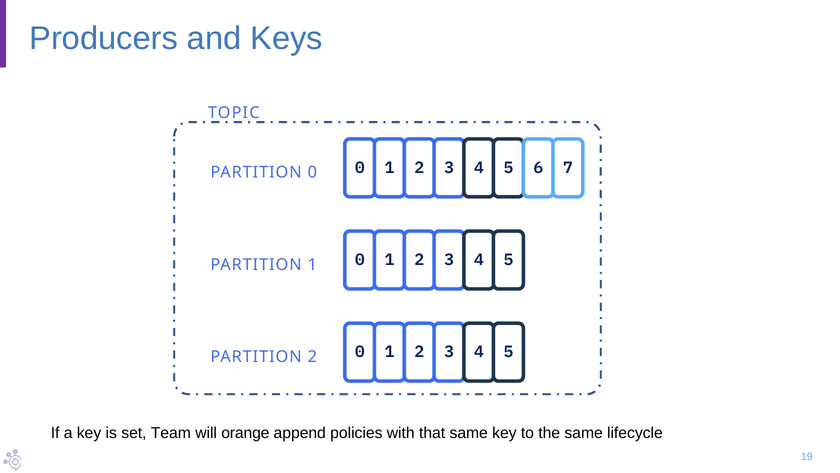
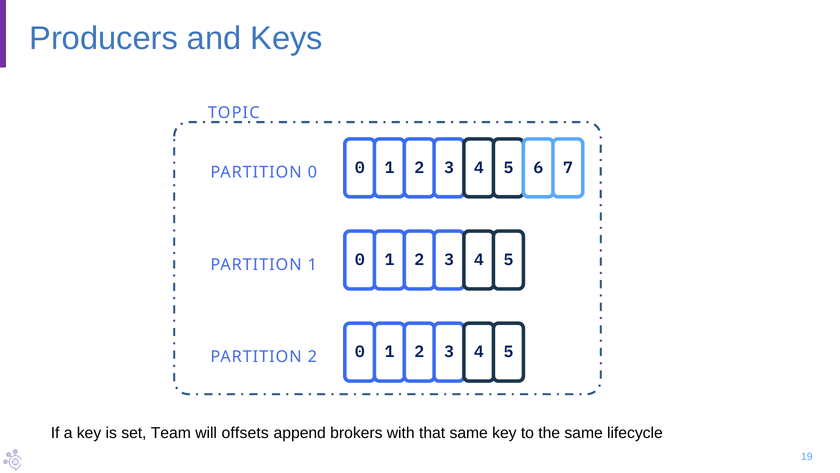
orange: orange -> offsets (245, 432)
policies: policies -> brokers (356, 432)
